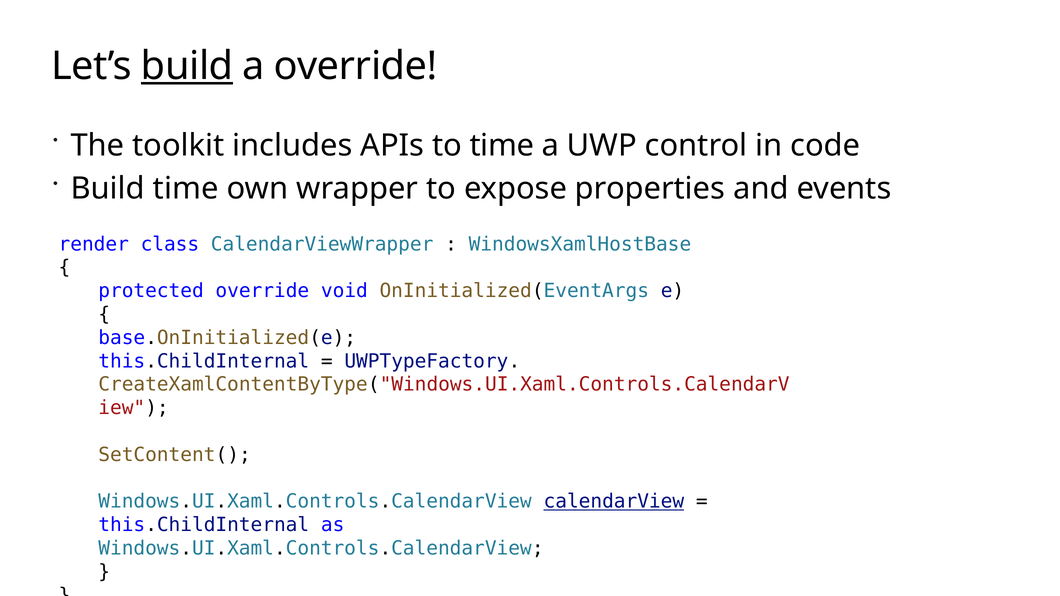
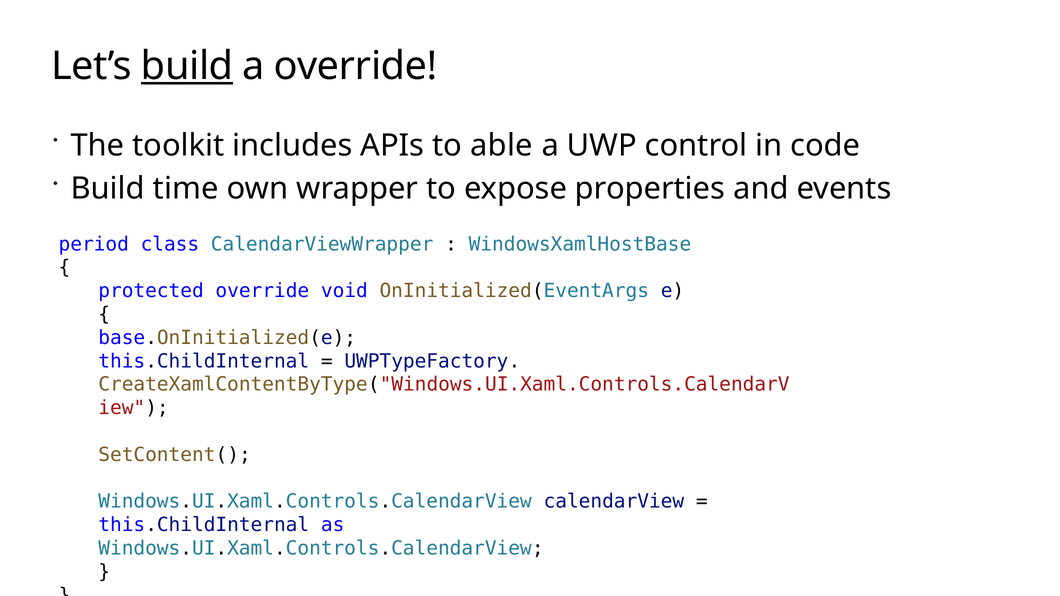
to time: time -> able (502, 146)
render: render -> period (94, 244)
calendarView underline: present -> none (614, 502)
